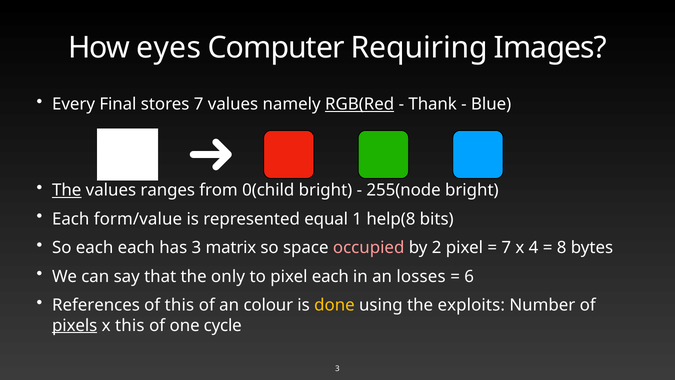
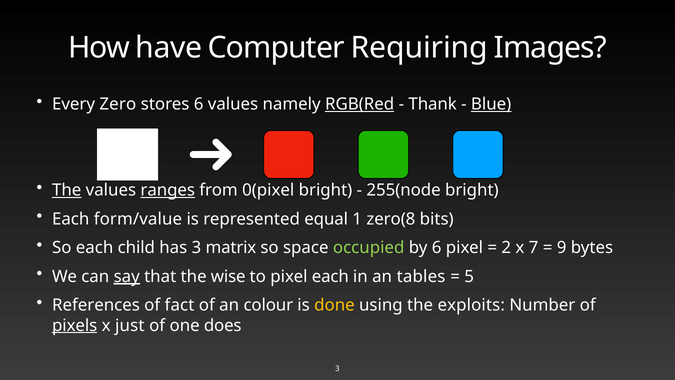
eyes: eyes -> have (169, 48)
Final: Final -> Zero (118, 104)
stores 7: 7 -> 6 (199, 104)
Blue underline: none -> present (491, 104)
ranges underline: none -> present (168, 190)
0(child: 0(child -> 0(pixel (268, 190)
help(8: help(8 -> zero(8 (391, 219)
each each: each -> child (136, 248)
occupied colour: pink -> light green (369, 248)
by 2: 2 -> 6 (437, 248)
7: 7 -> 2 (506, 248)
4: 4 -> 7 (534, 248)
8: 8 -> 9 (562, 248)
say underline: none -> present (127, 276)
only: only -> wise (228, 276)
losses: losses -> tables (421, 276)
6: 6 -> 5 (469, 276)
of this: this -> fact (179, 305)
x this: this -> just (130, 325)
cycle: cycle -> does (223, 325)
